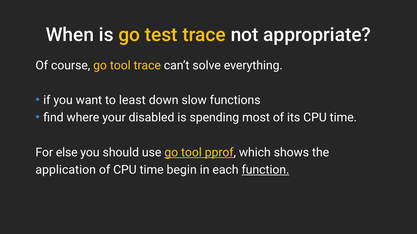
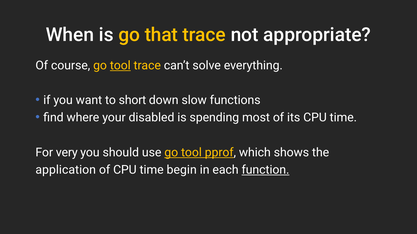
test: test -> that (161, 35)
tool underline: none -> present (120, 65)
least: least -> short (132, 100)
else: else -> very (67, 153)
